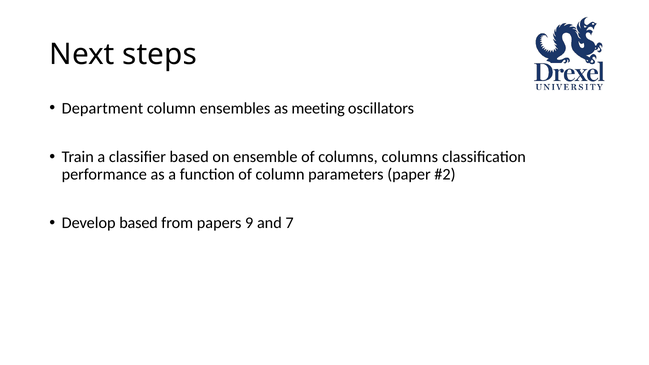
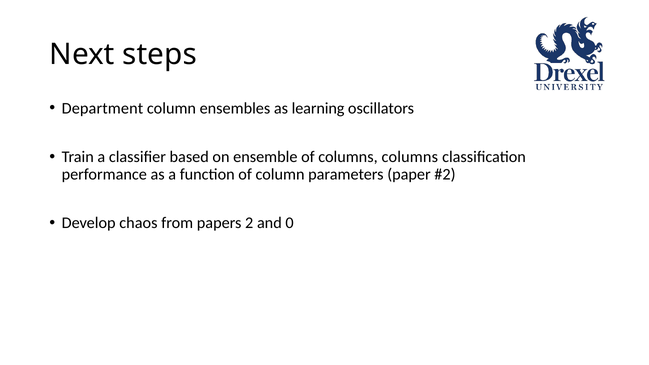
meeting: meeting -> learning (318, 108)
Develop based: based -> chaos (138, 223)
9: 9 -> 2 (249, 223)
7: 7 -> 0 (290, 223)
